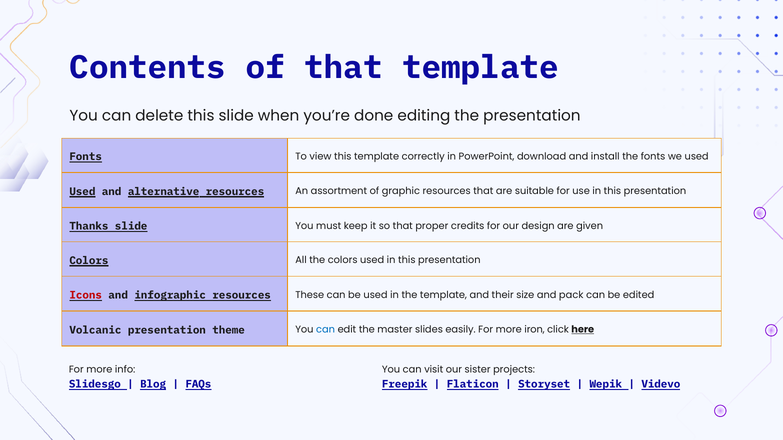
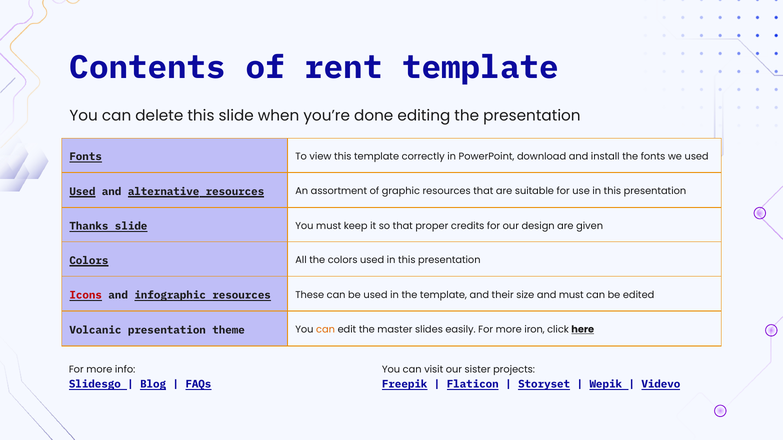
of that: that -> rent (343, 68)
and pack: pack -> must (571, 295)
can colour: blue -> orange (326, 330)
